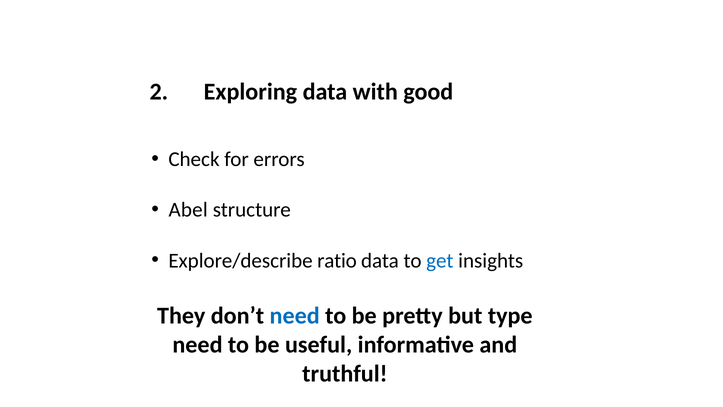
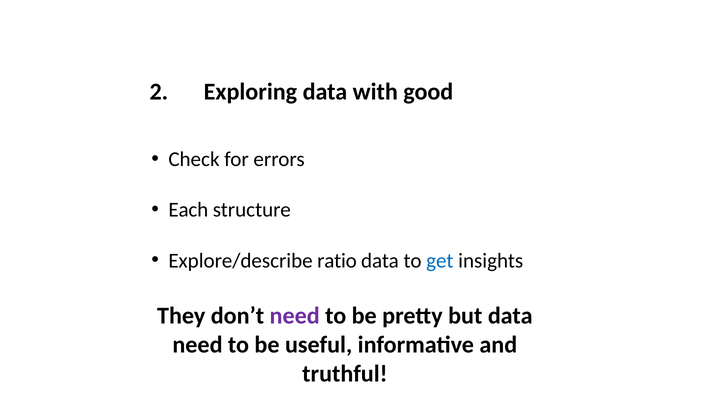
Abel: Abel -> Each (188, 210)
need colour: blue -> purple (295, 315)
but type: type -> data (510, 315)
